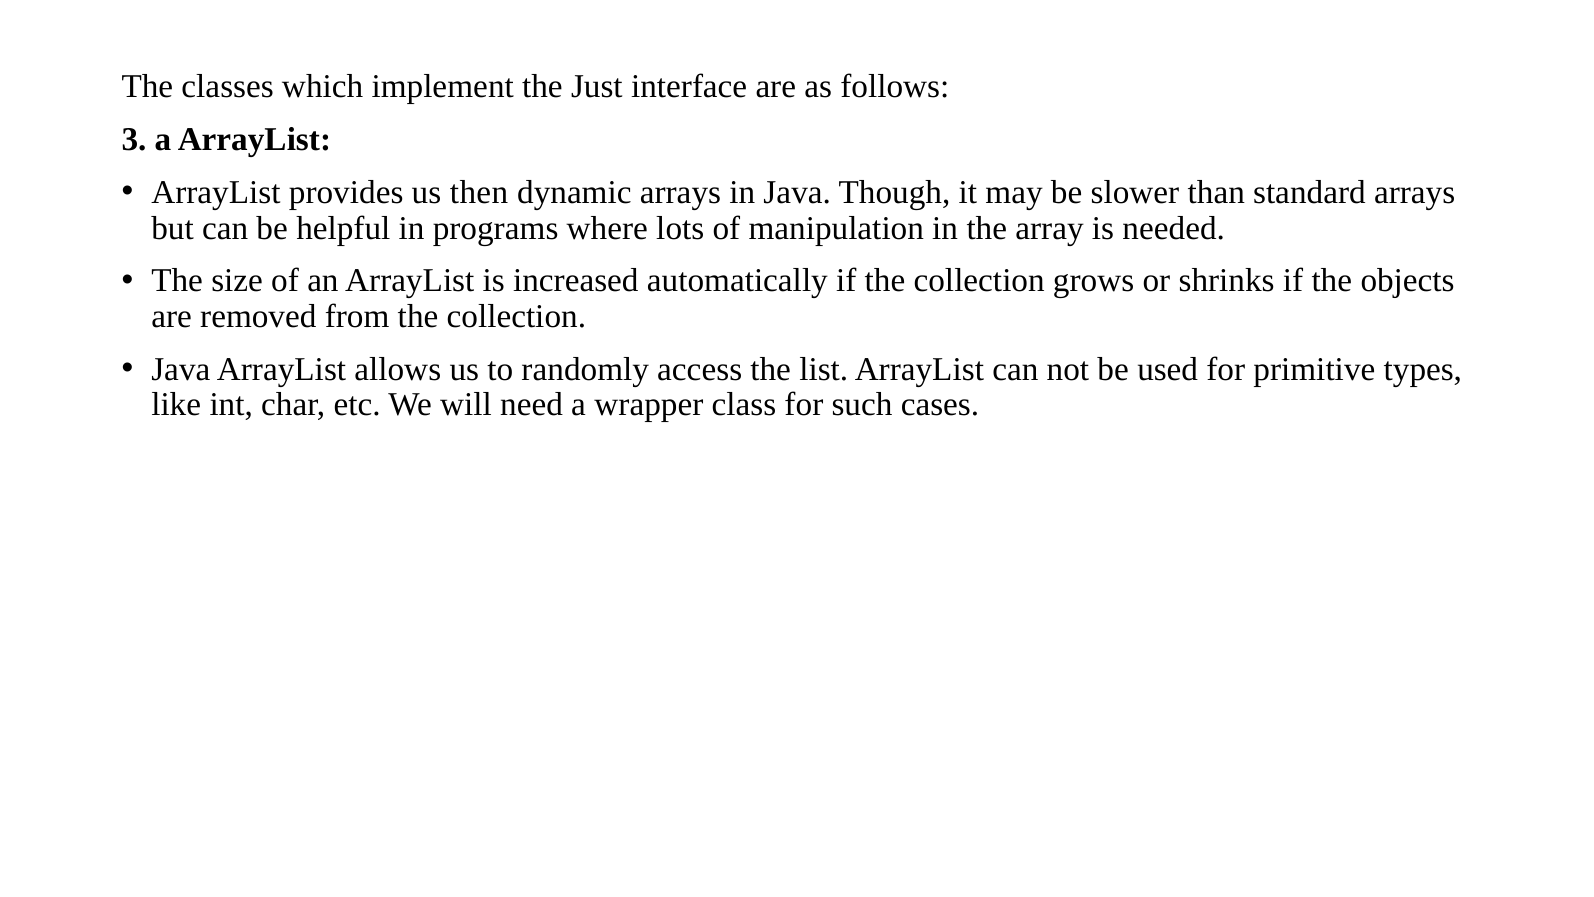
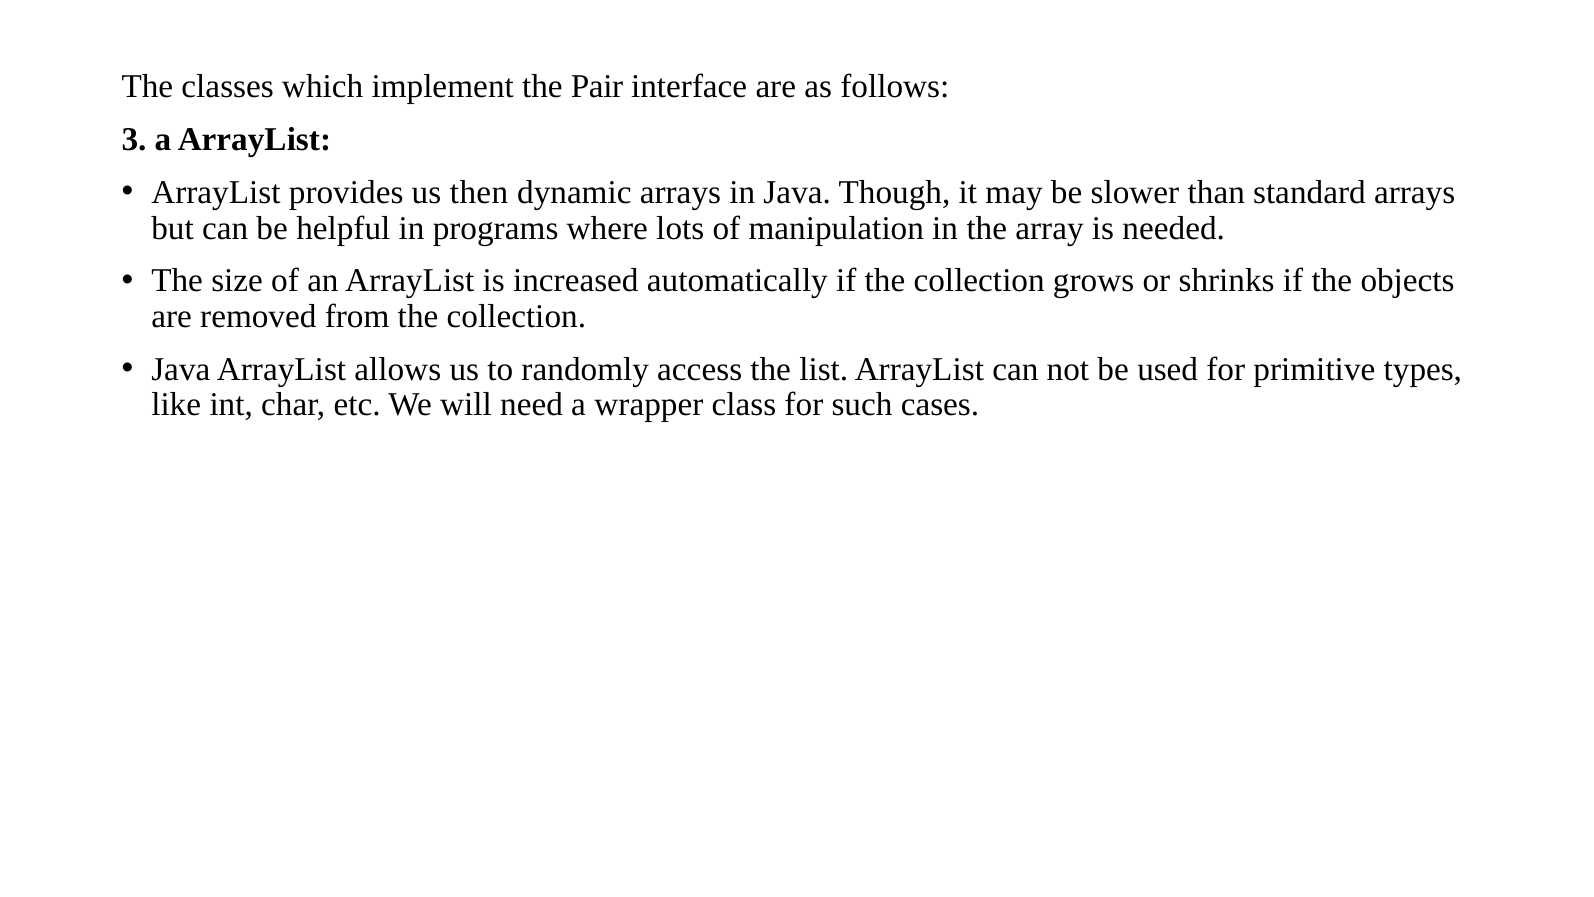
Just: Just -> Pair (597, 87)
